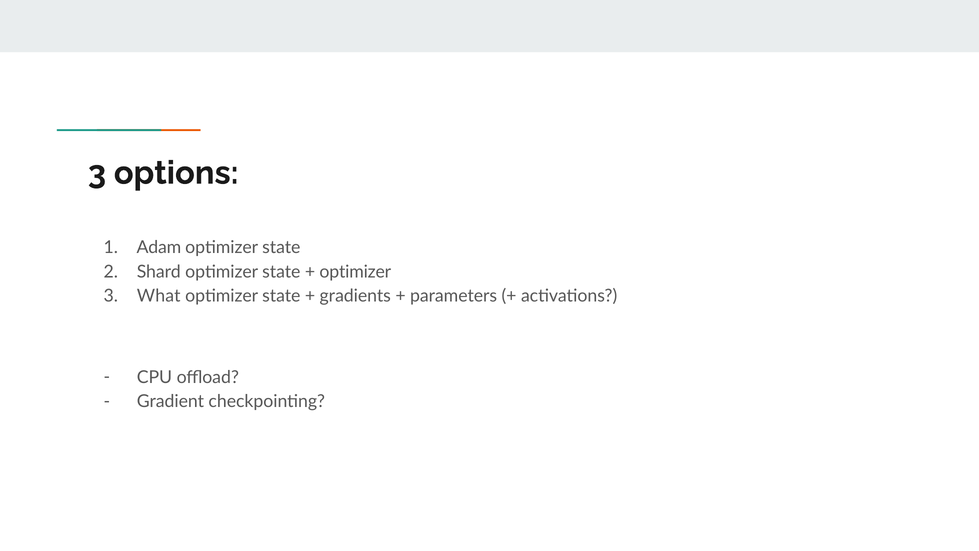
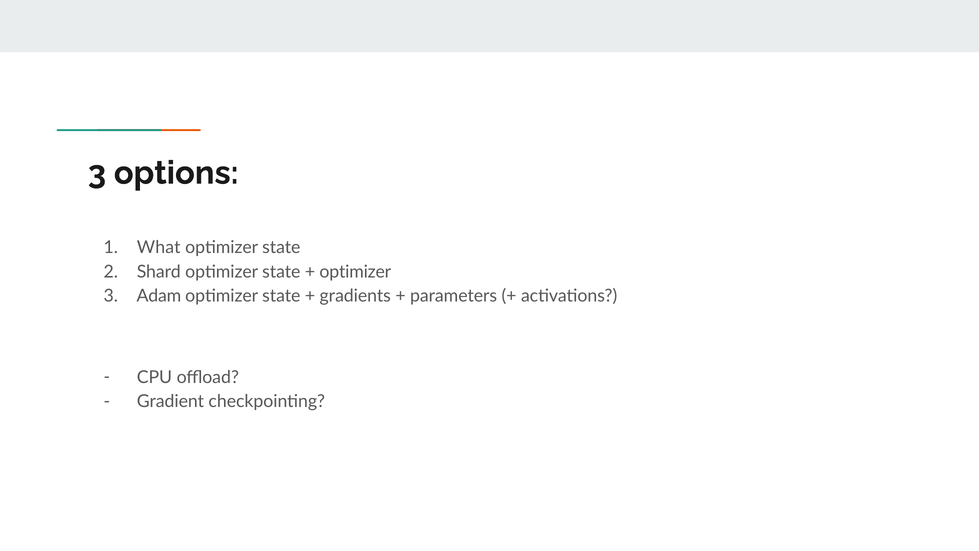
Adam: Adam -> What (159, 247)
What: What -> Adam (159, 296)
